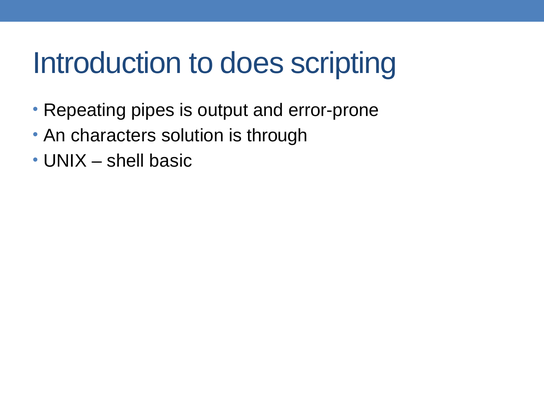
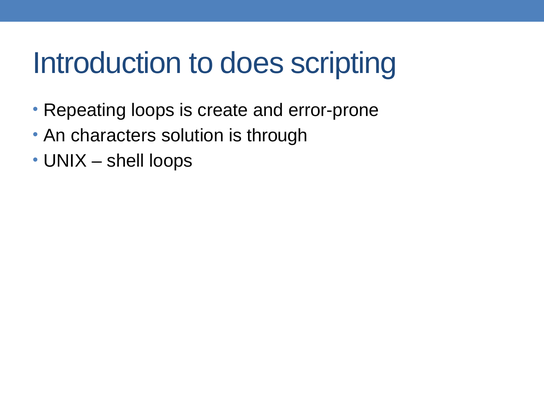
Repeating pipes: pipes -> loops (153, 110)
output: output -> create (223, 110)
shell basic: basic -> loops (171, 161)
